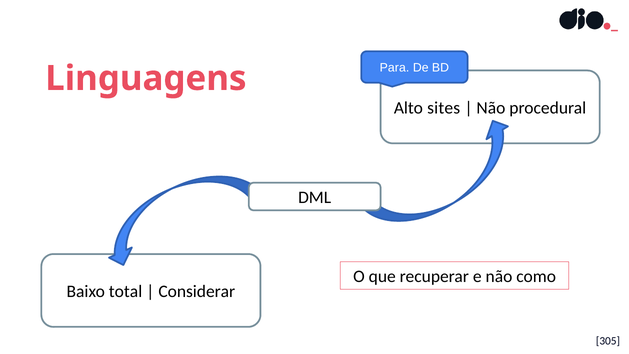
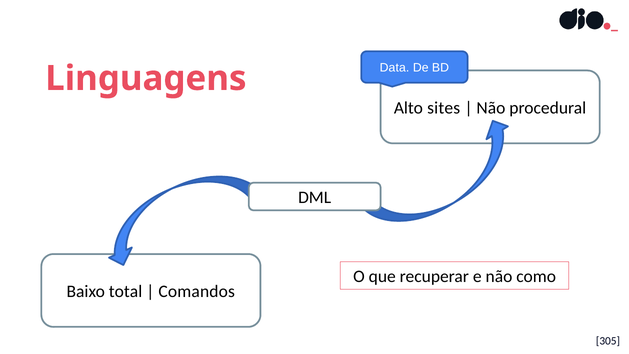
Para: Para -> Data (395, 68)
Considerar: Considerar -> Comandos (197, 292)
